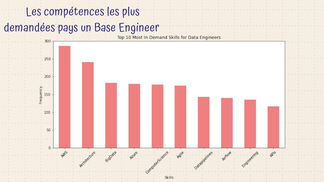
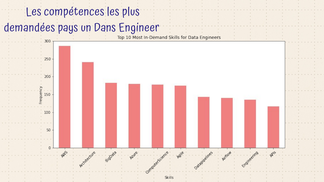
Base: Base -> Dans (105, 28)
